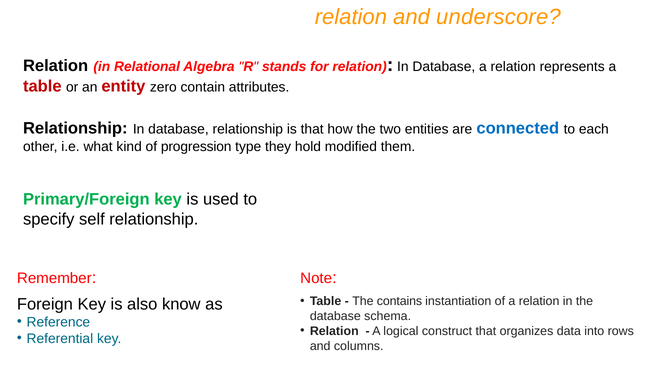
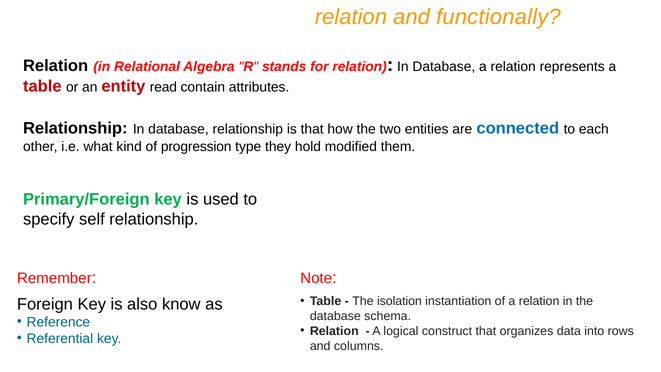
underscore: underscore -> functionally (498, 17)
zero: zero -> read (163, 87)
contains: contains -> isolation (399, 301)
